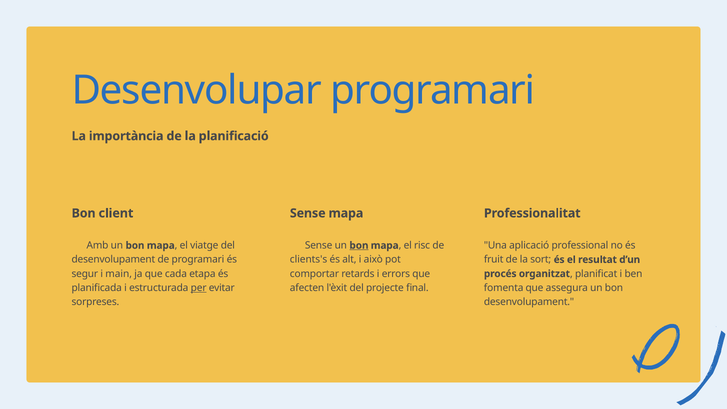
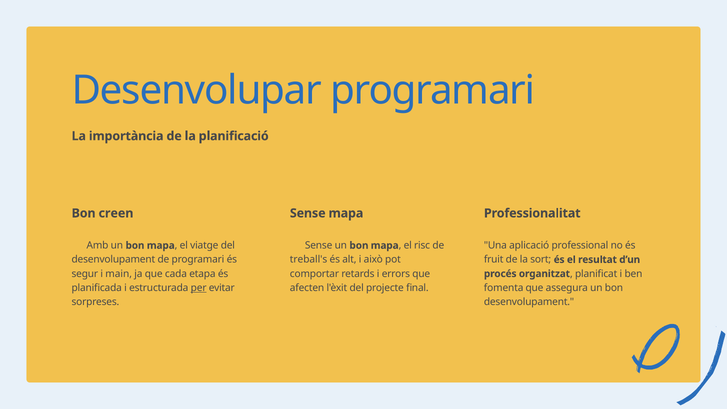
client: client -> creen (116, 213)
bon underline: present -> none (359, 245)
clients's: clients's -> treball's (309, 260)
